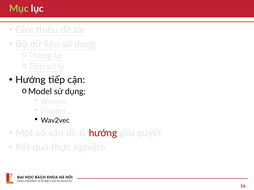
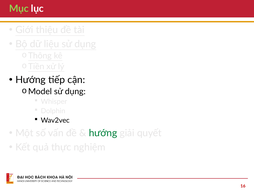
hướng colour: red -> green (103, 133)
